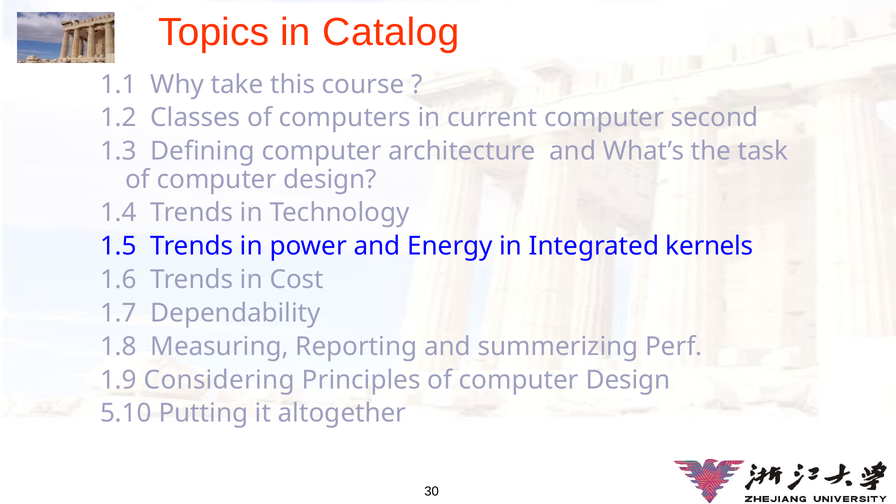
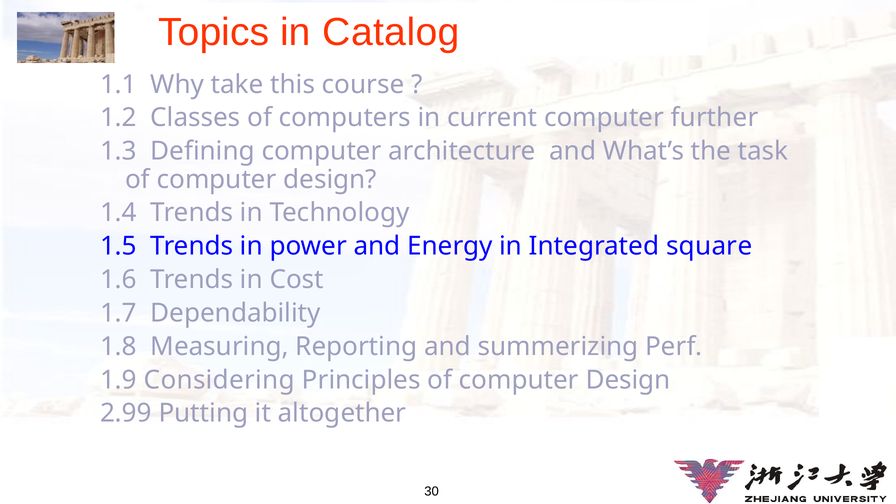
second: second -> further (714, 118)
kernels: kernels -> square (709, 246)
5.10: 5.10 -> 2.99 (126, 413)
